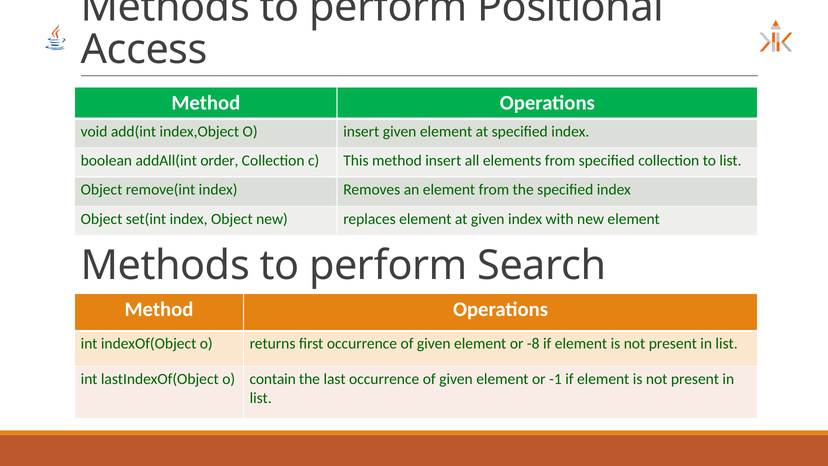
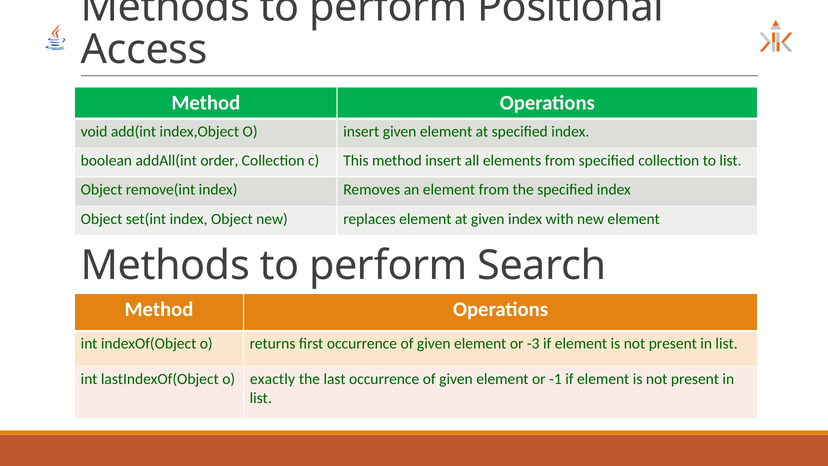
-8: -8 -> -3 (533, 344)
contain: contain -> exactly (272, 379)
